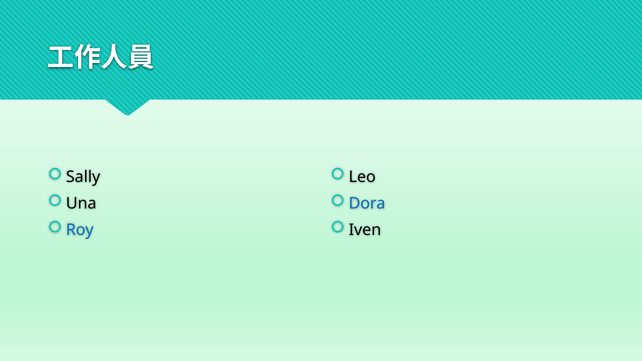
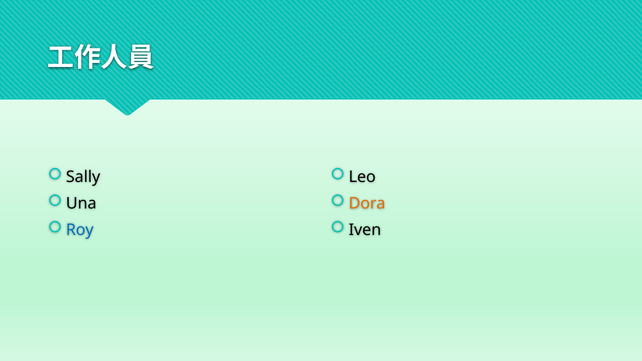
Dora colour: blue -> orange (367, 204)
